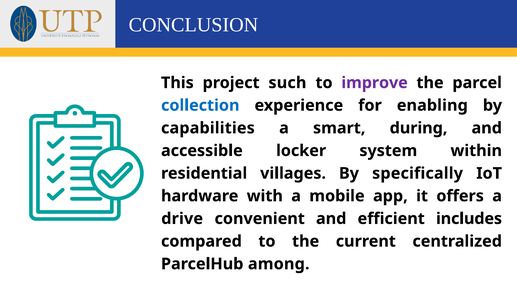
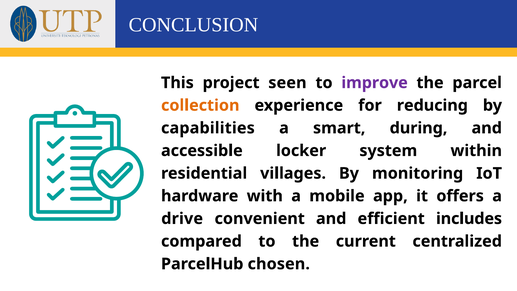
such: such -> seen (287, 83)
collection colour: blue -> orange (200, 105)
enabling: enabling -> reducing (432, 105)
specifically: specifically -> monitoring (418, 173)
among: among -> chosen (279, 264)
